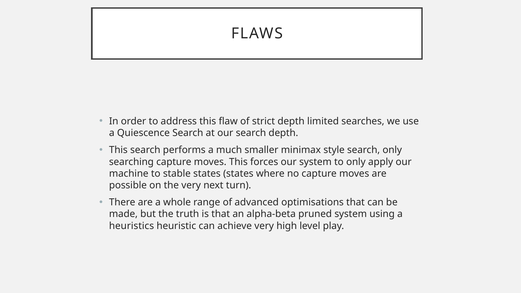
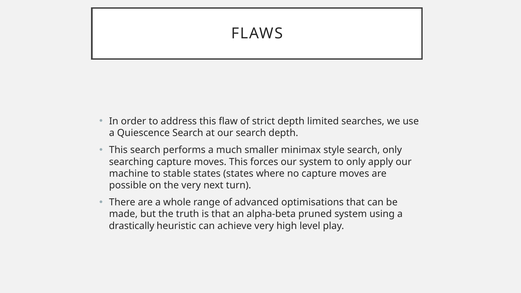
heuristics: heuristics -> drastically (132, 226)
